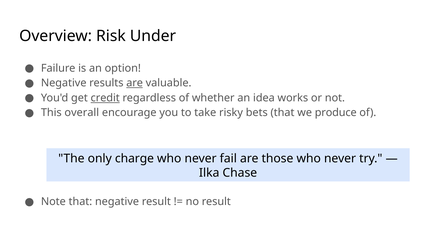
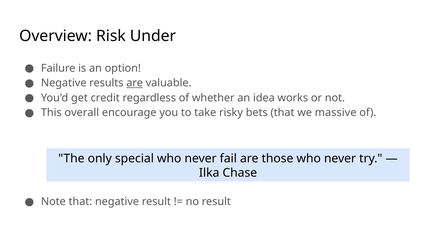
credit underline: present -> none (105, 98)
produce: produce -> massive (336, 113)
charge: charge -> special (134, 159)
